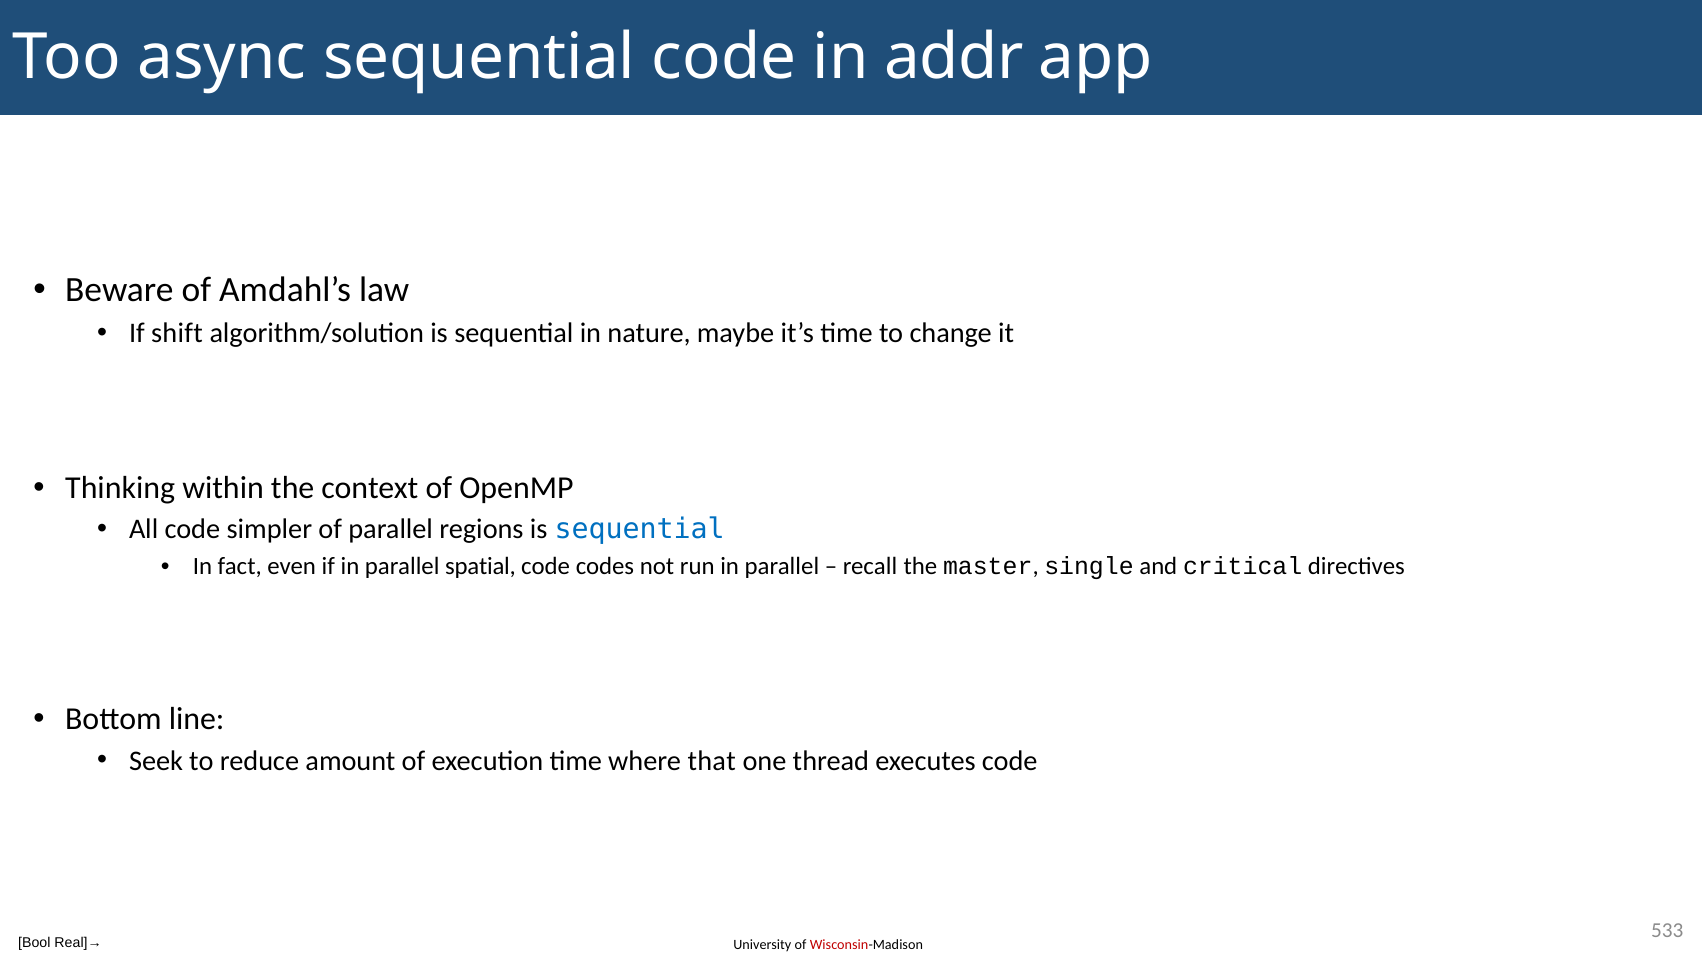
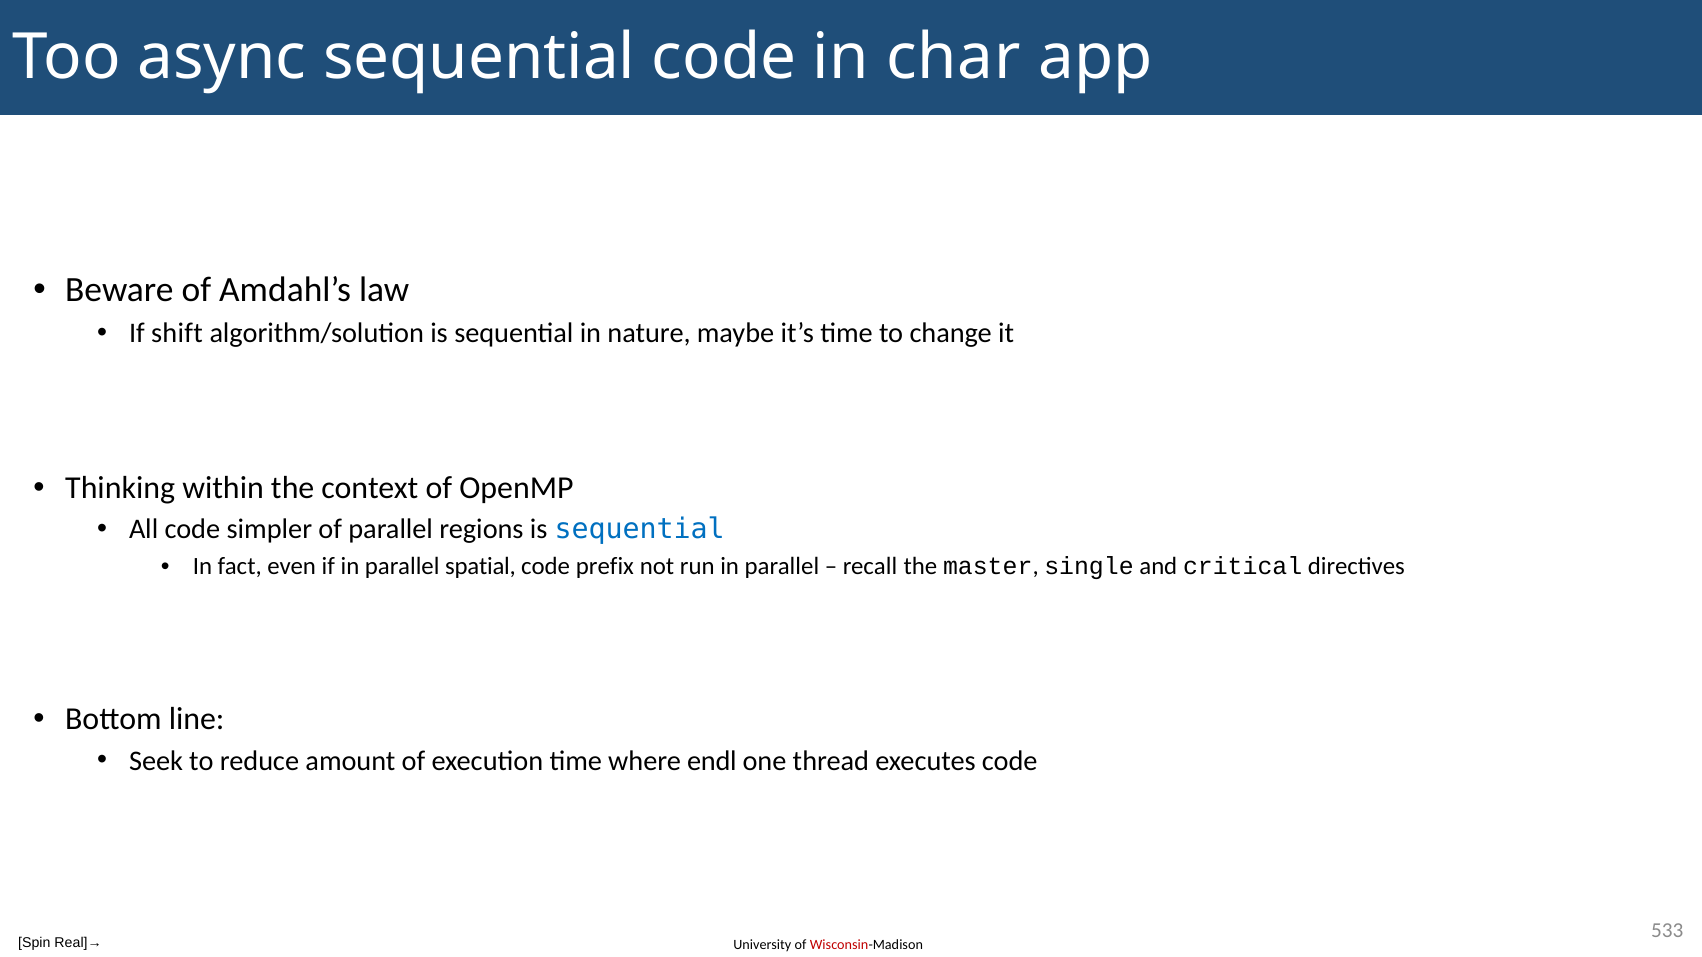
addr: addr -> char (953, 57)
codes: codes -> prefix (605, 567)
that: that -> endl (712, 761)
Bool: Bool -> Spin (34, 943)
